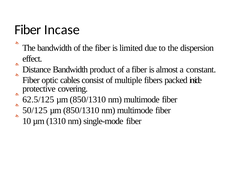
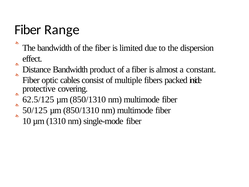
Incase: Incase -> Range (62, 30)
